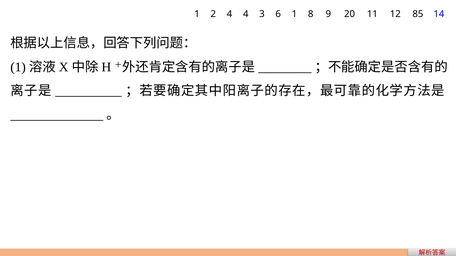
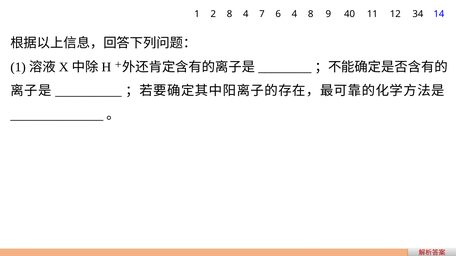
2 4: 4 -> 8 (230, 14)
3: 3 -> 7 (262, 14)
6 1: 1 -> 4 (294, 14)
20: 20 -> 40 (350, 14)
85: 85 -> 34 (418, 14)
